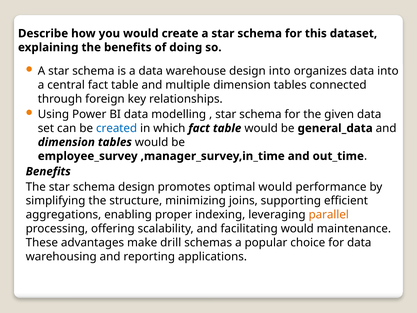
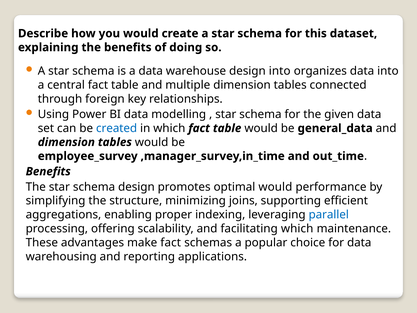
parallel colour: orange -> blue (329, 215)
facilitating would: would -> which (297, 228)
make drill: drill -> fact (171, 242)
